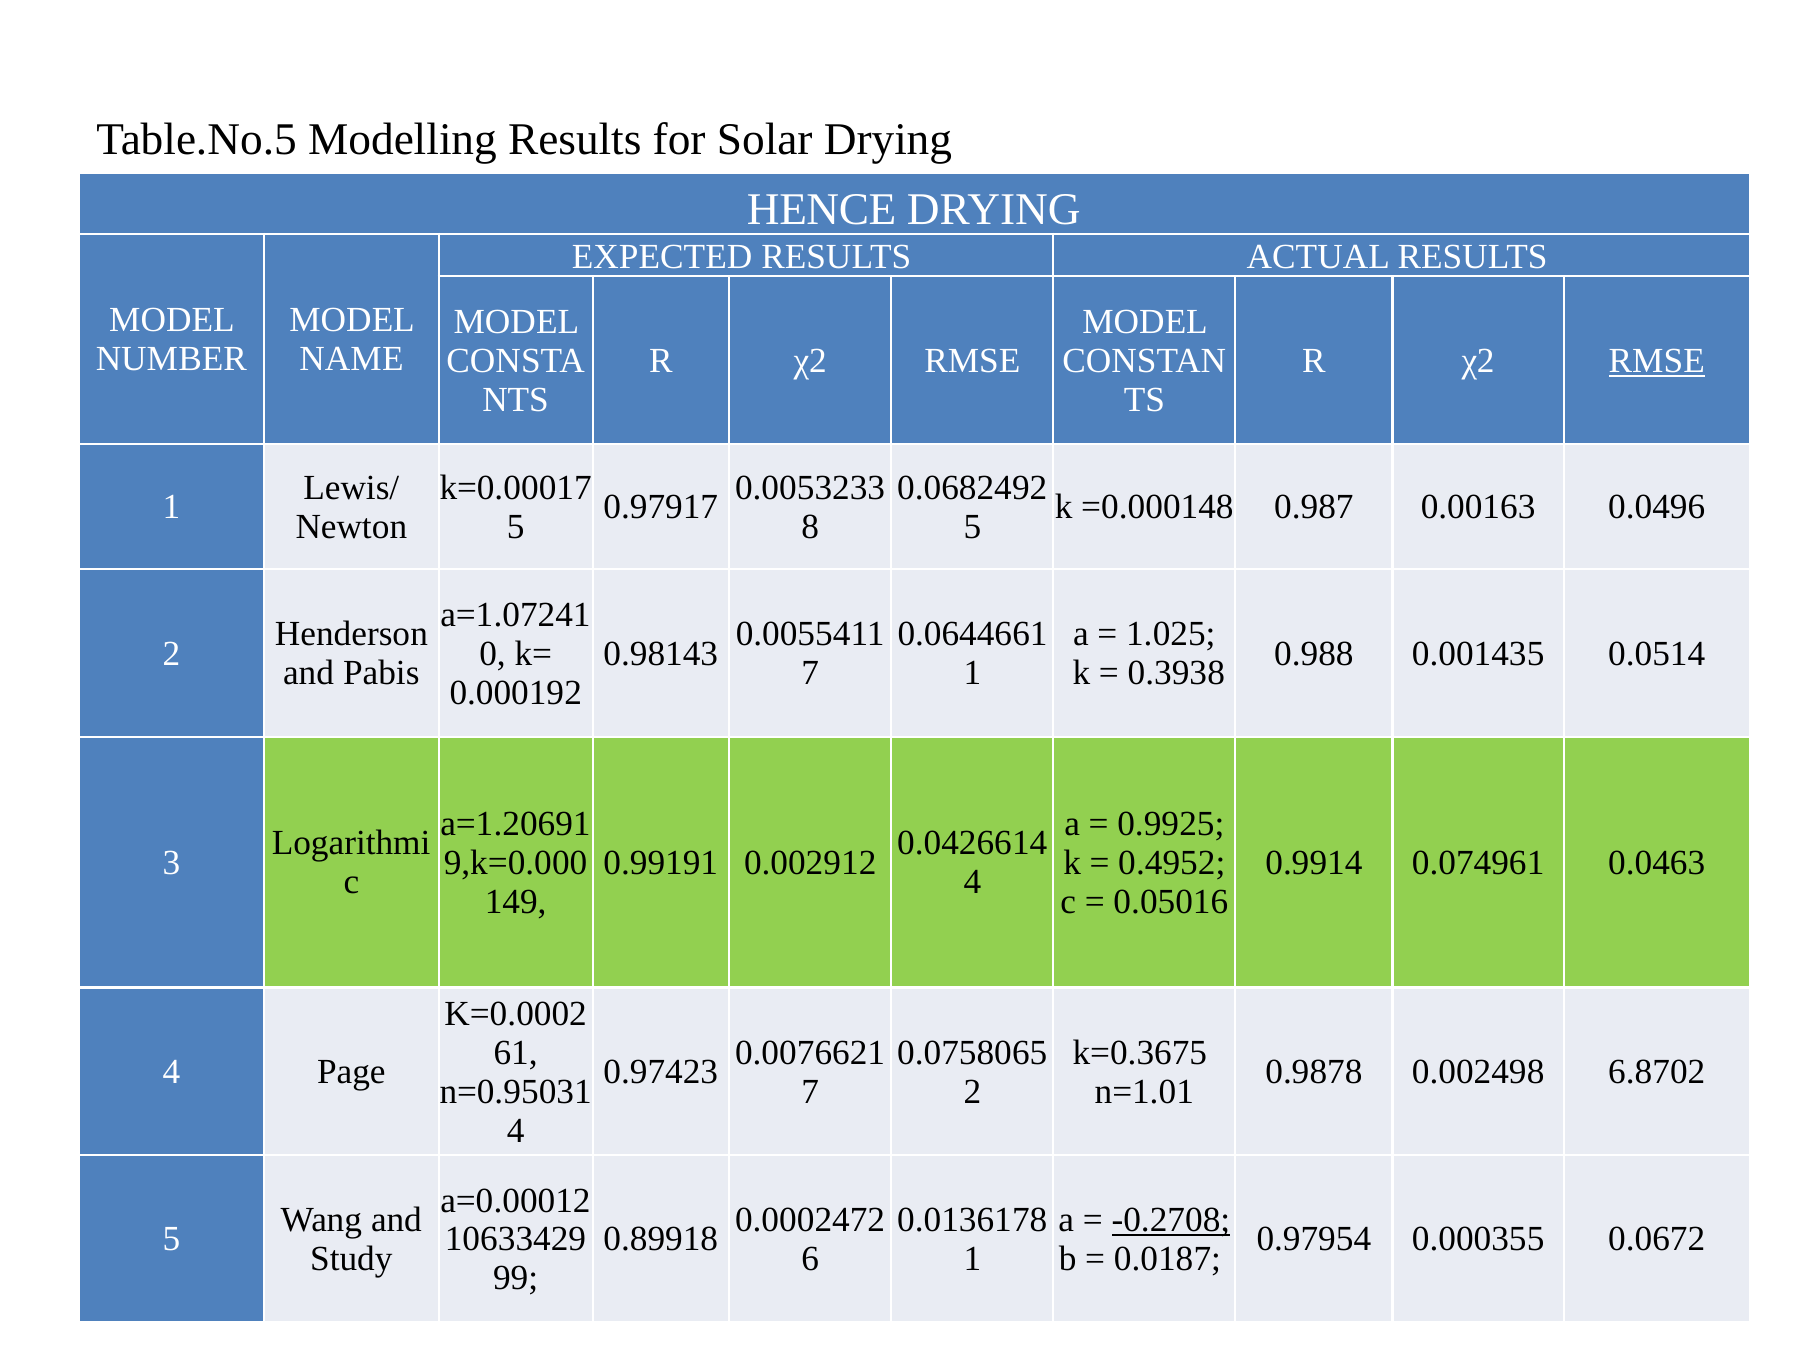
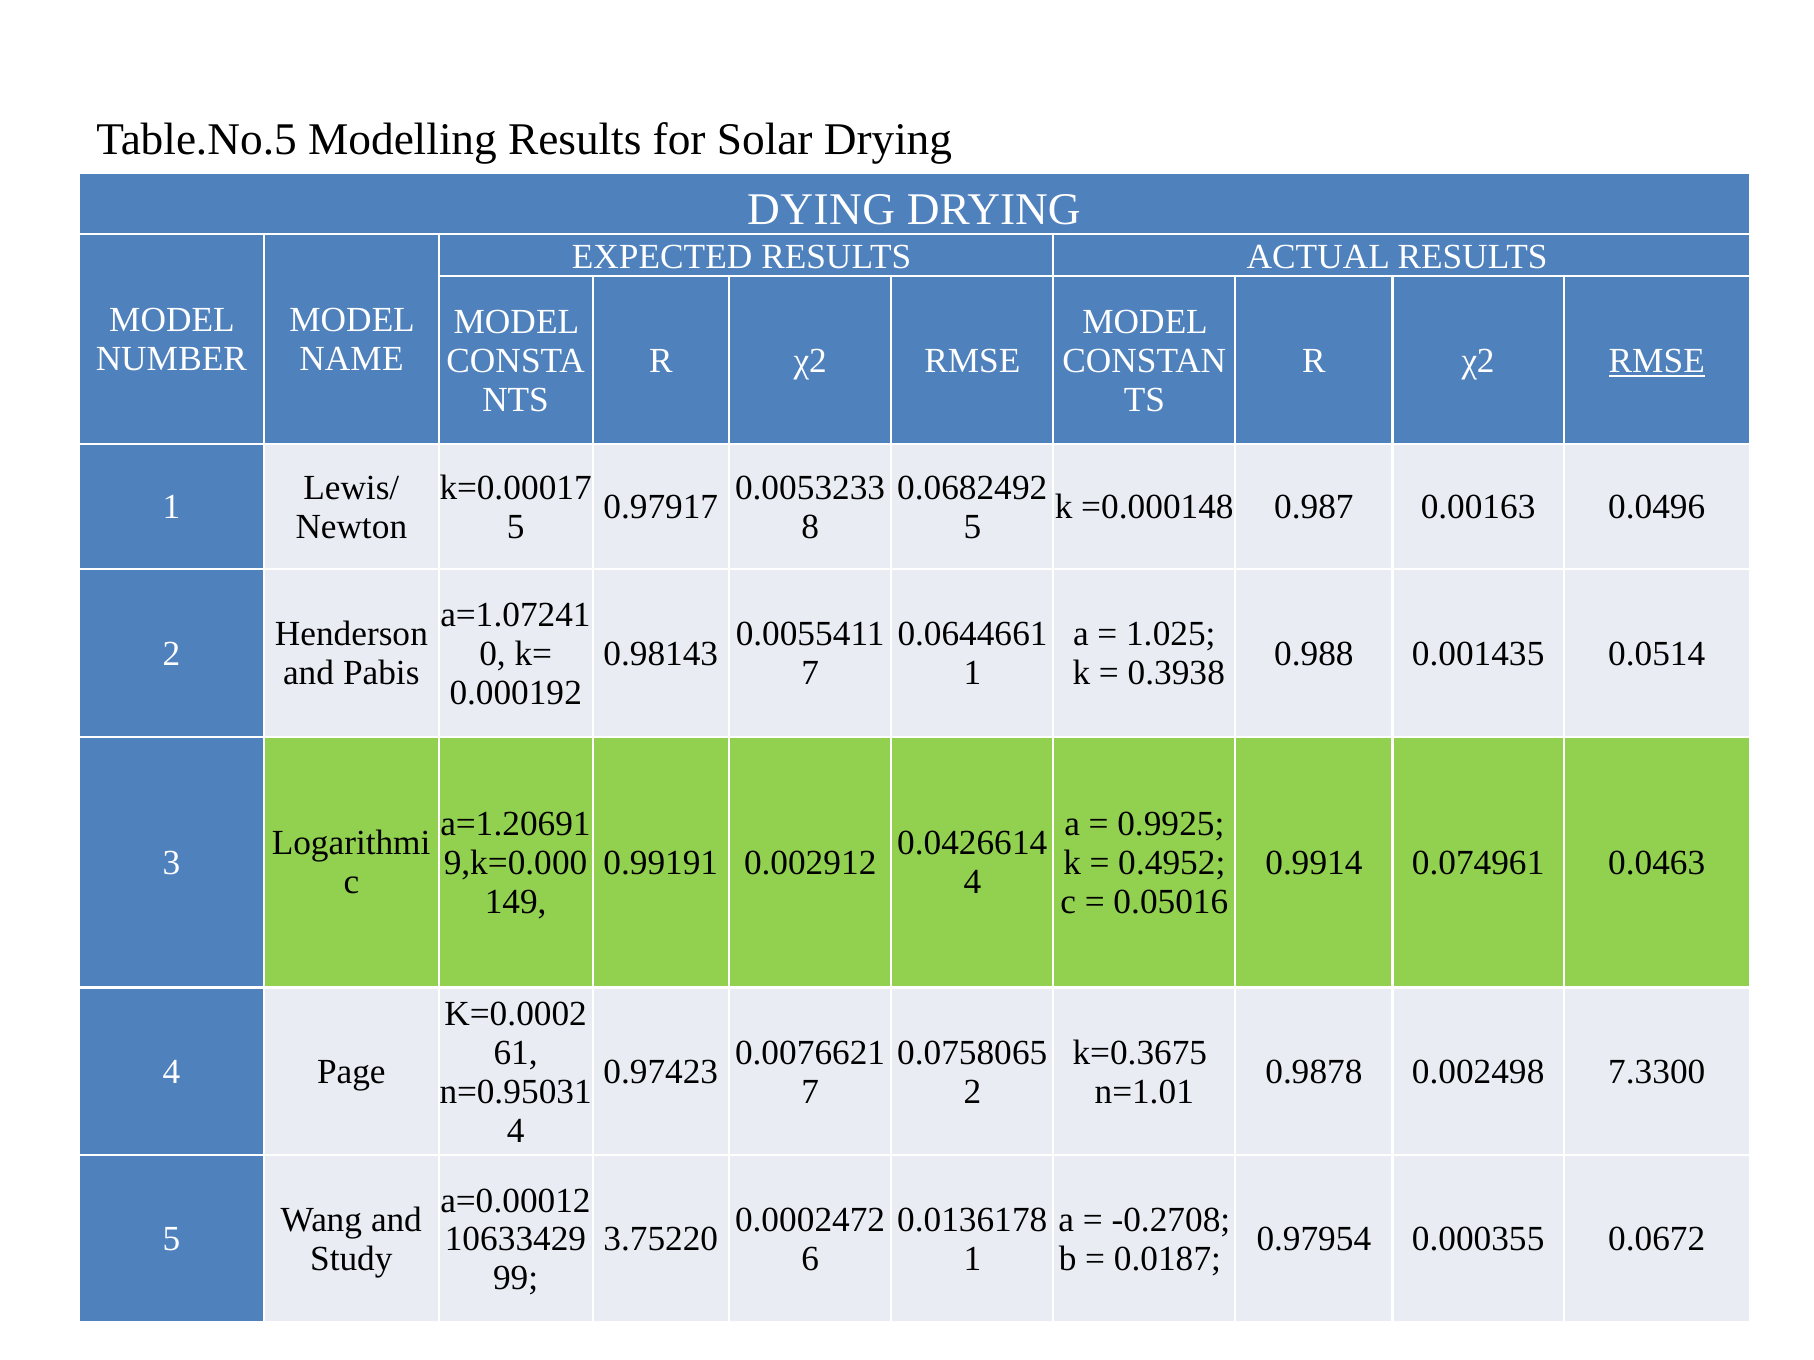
HENCE: HENCE -> DYING (821, 209)
6.8702: 6.8702 -> 7.3300 (1657, 1072)
-0.2708 underline: present -> none (1171, 1220)
0.89918: 0.89918 -> 3.75220 (661, 1240)
